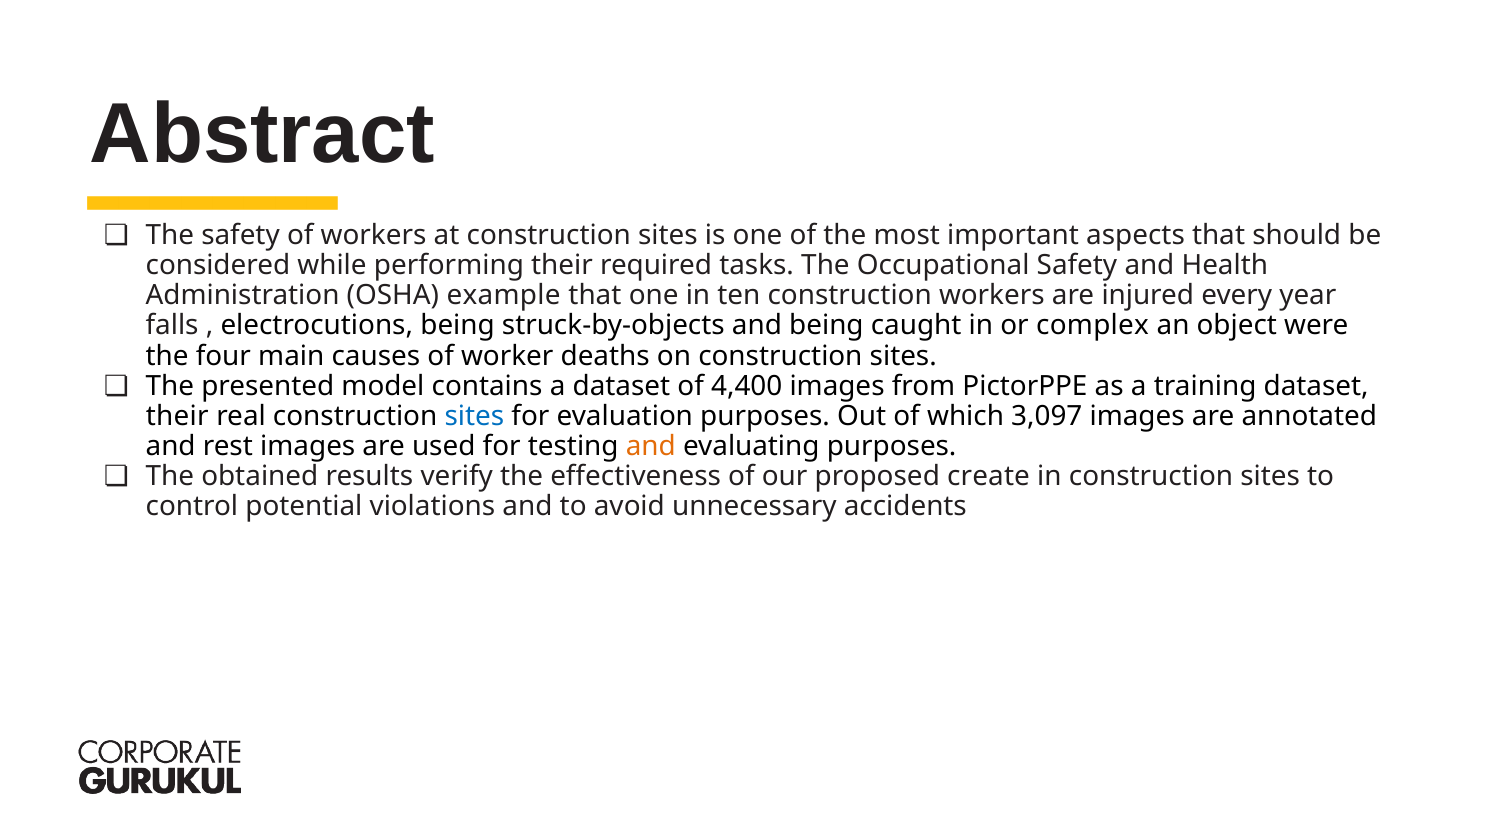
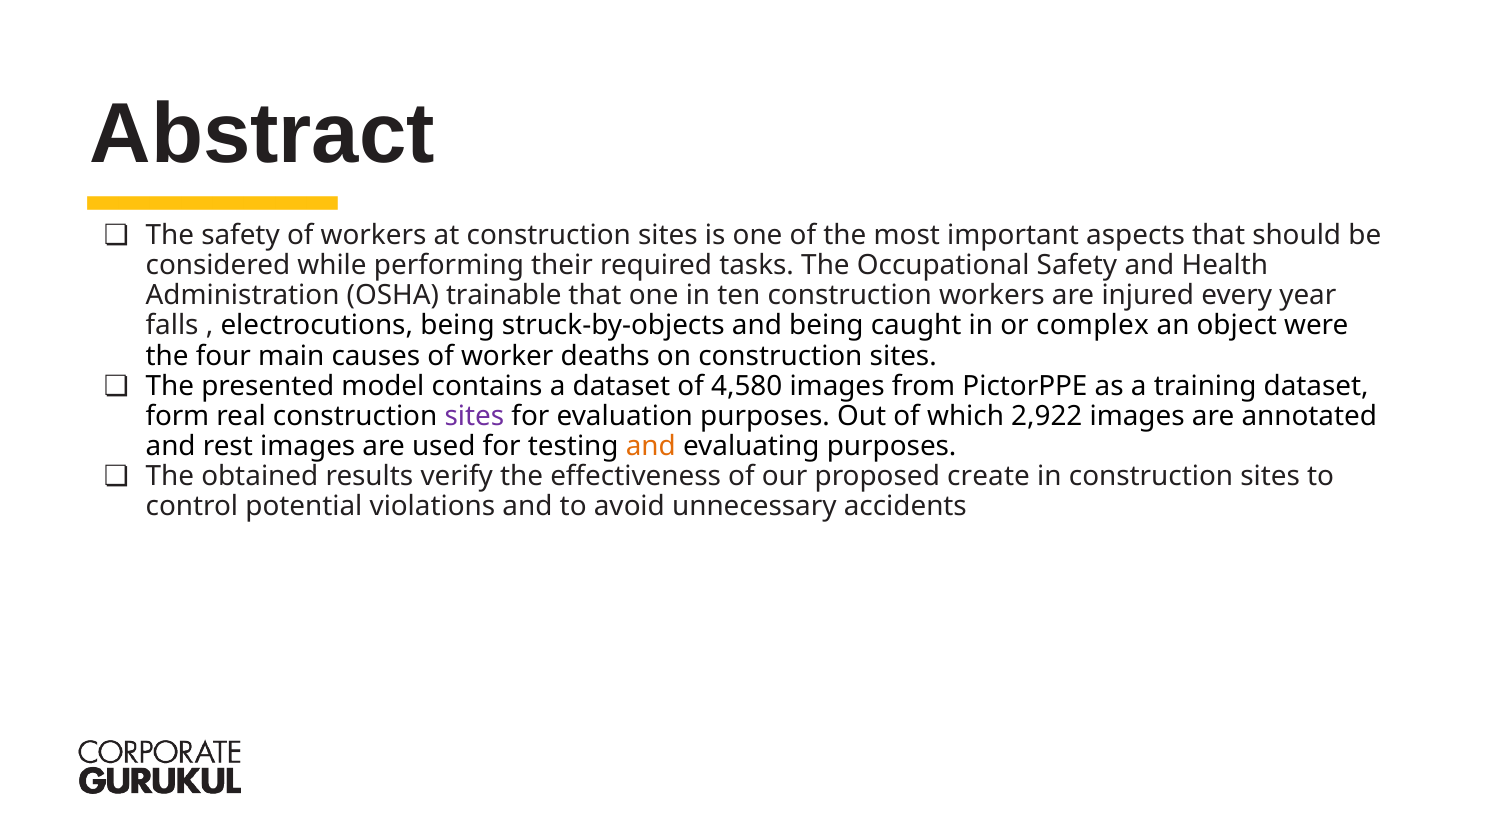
example: example -> trainable (504, 296)
4,400: 4,400 -> 4,580 (747, 386)
their: their -> form (177, 416)
sites colour: blue -> purple (474, 416)
3,097: 3,097 -> 2,922 (1047, 416)
